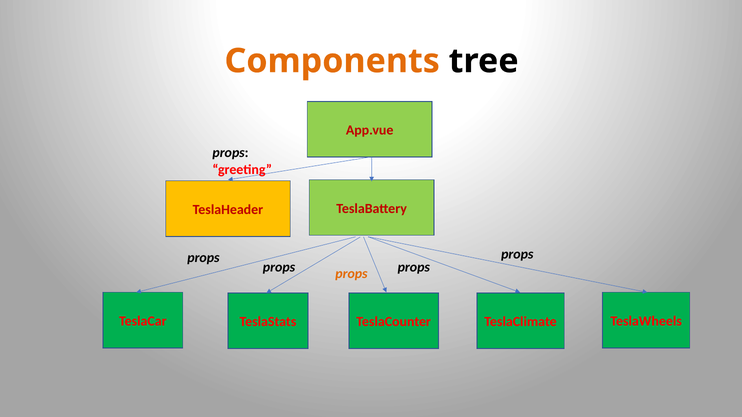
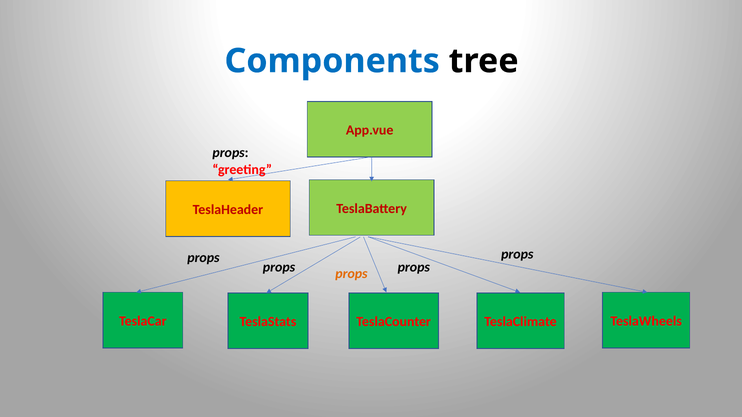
Components colour: orange -> blue (332, 61)
